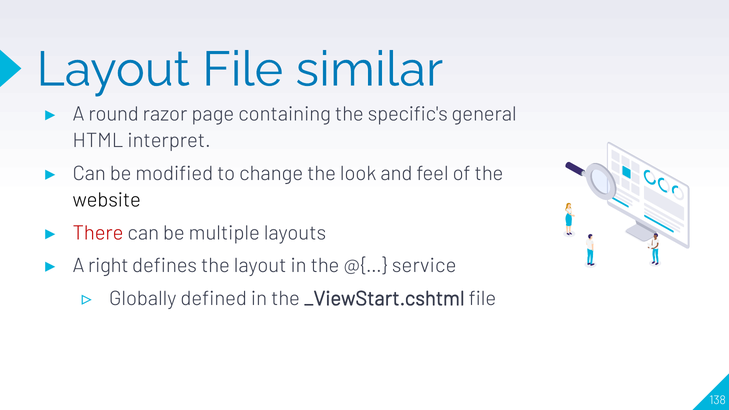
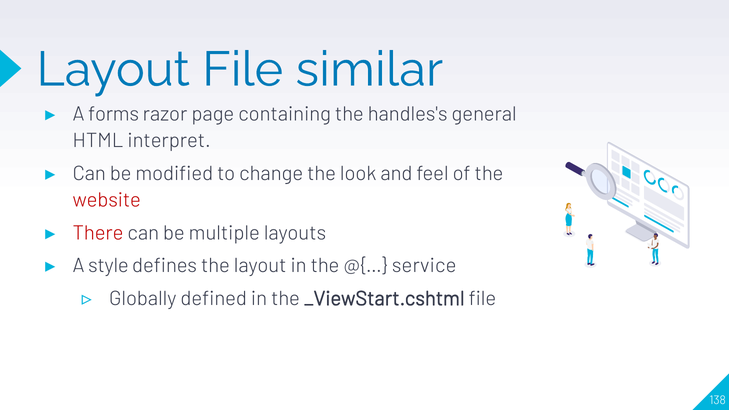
round: round -> forms (114, 114)
specific's: specific's -> handles's (408, 114)
website colour: black -> red (107, 200)
right: right -> style (108, 266)
